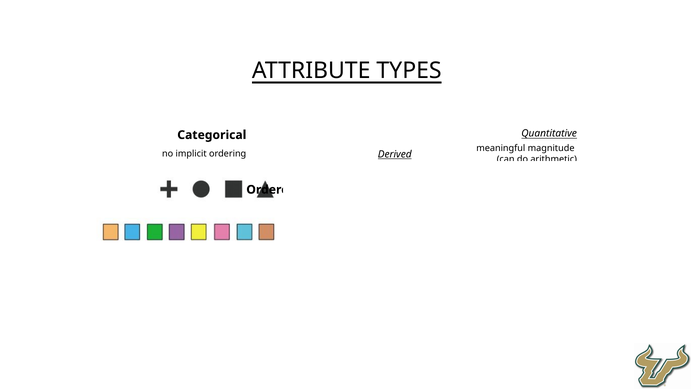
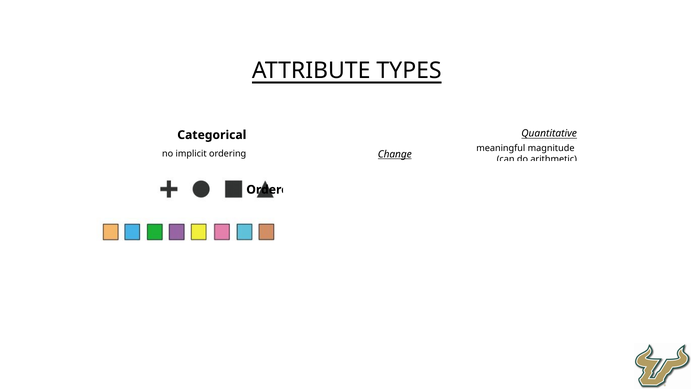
Derived: Derived -> Change (395, 154)
